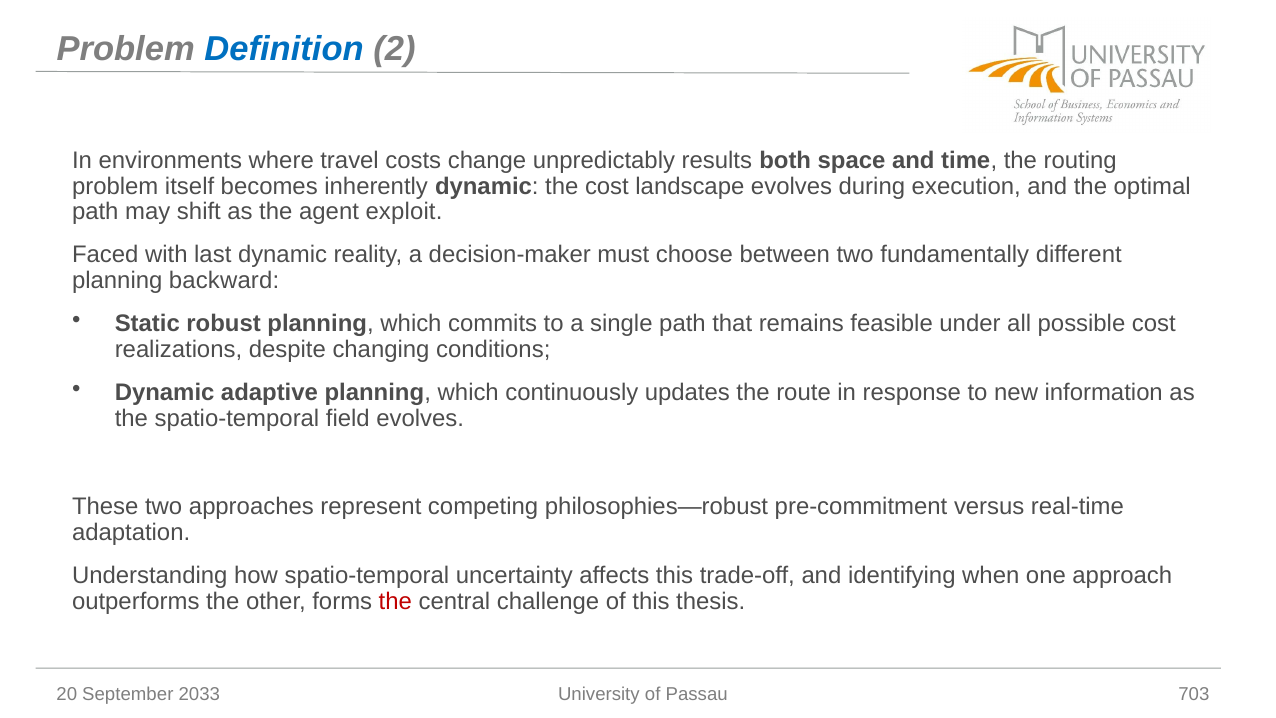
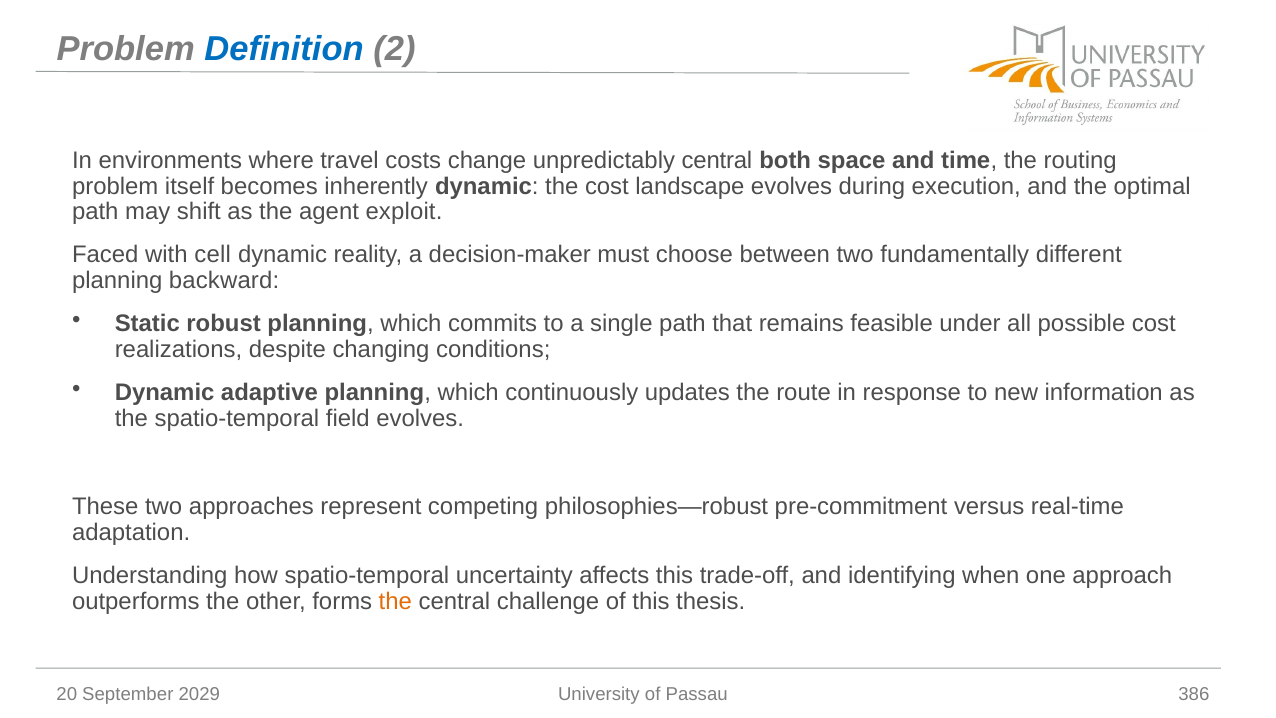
unpredictably results: results -> central (717, 160)
last: last -> cell (213, 255)
the colour: red -> orange (395, 601)
2033: 2033 -> 2029 (199, 695)
703: 703 -> 386 (1194, 695)
